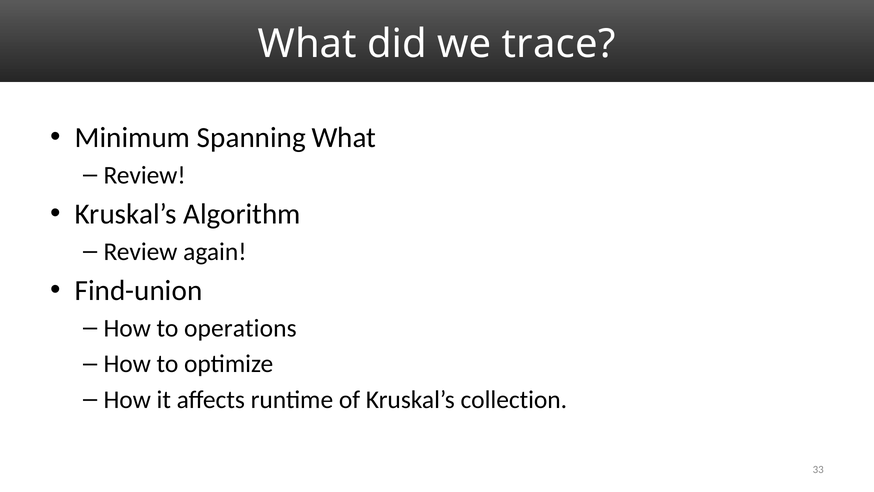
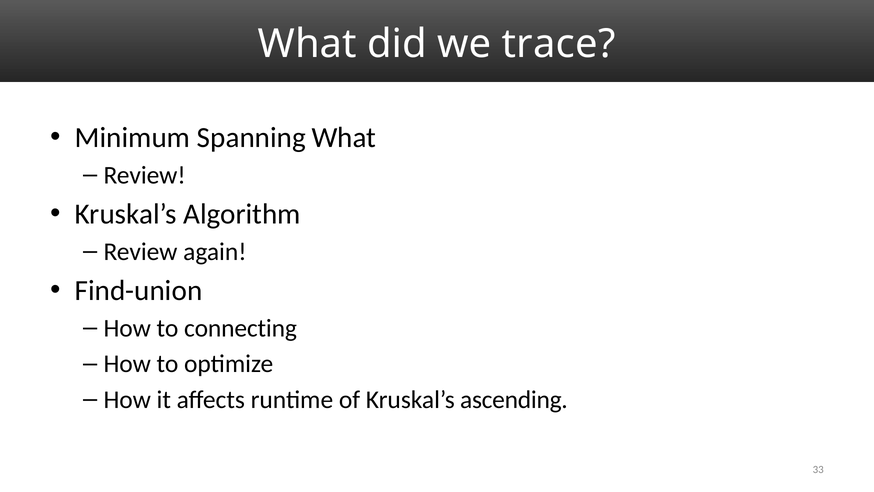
operations: operations -> connecting (240, 328)
collection: collection -> ascending (514, 399)
